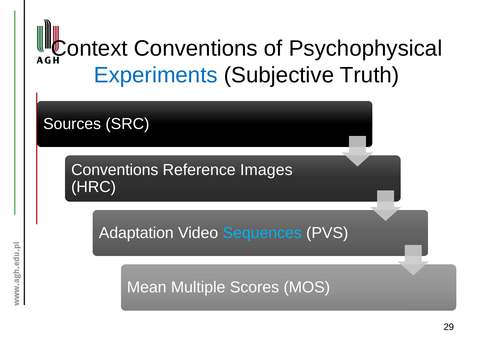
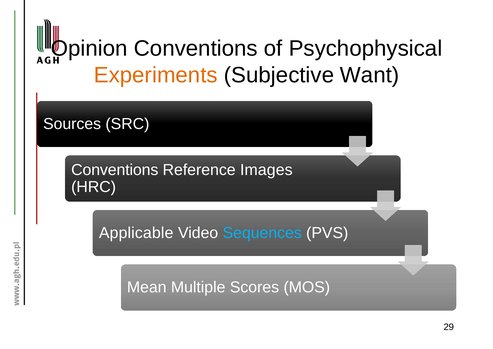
Context: Context -> Opinion (89, 48)
Experiments colour: blue -> orange (156, 75)
Truth: Truth -> Want (370, 75)
Adaptation: Adaptation -> Applicable (136, 233)
